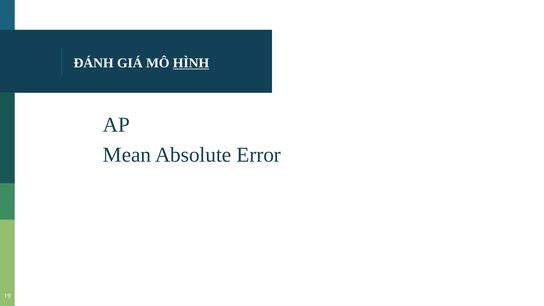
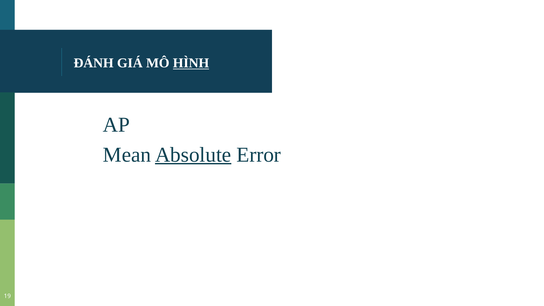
Absolute underline: none -> present (193, 155)
